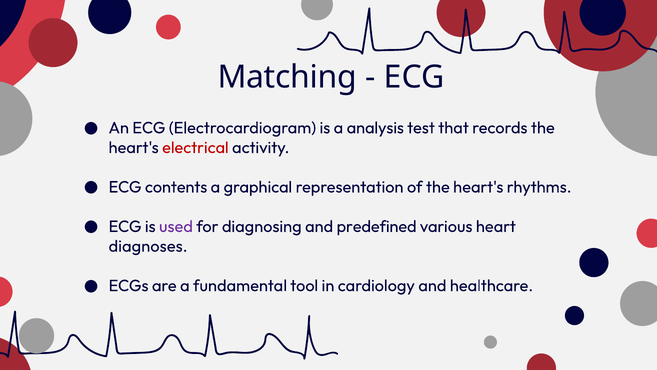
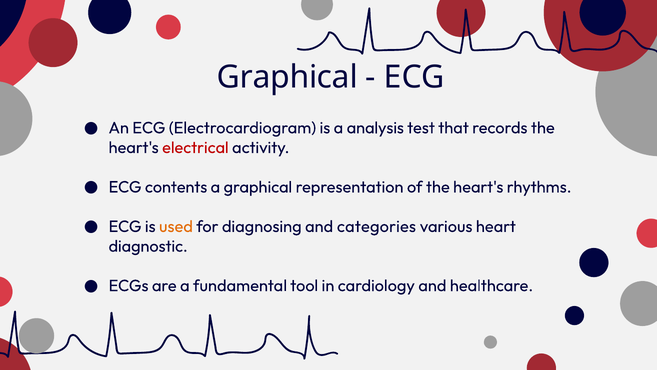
Matching: Matching -> Graphical (287, 77)
used colour: purple -> orange (176, 226)
predefined: predefined -> categories (376, 226)
diagnoses: diagnoses -> diagnostic (148, 246)
